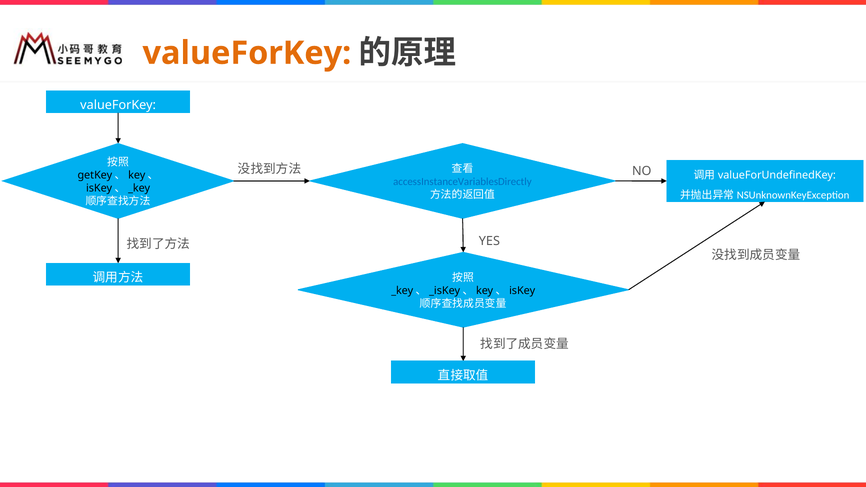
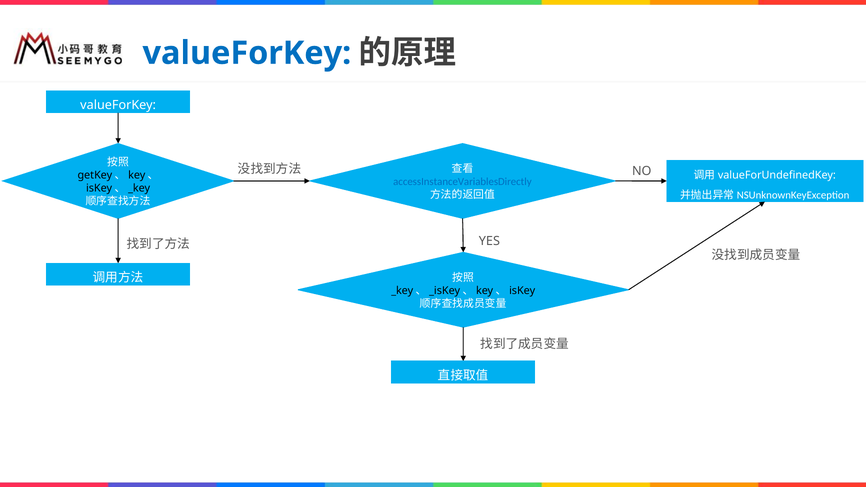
valueForKey colour: orange -> blue (247, 53)
